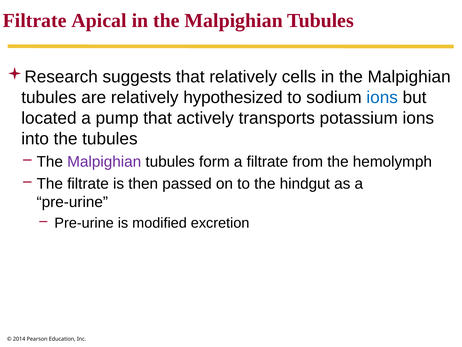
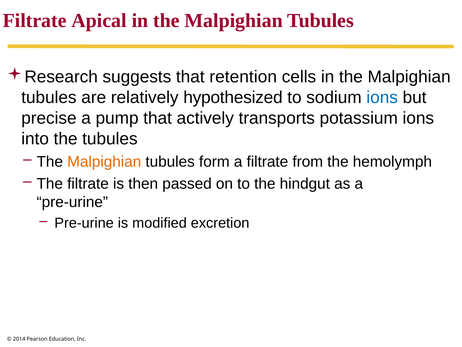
that relatively: relatively -> retention (243, 77)
located: located -> precise (49, 118)
Malpighian colour: purple -> orange (104, 161)
